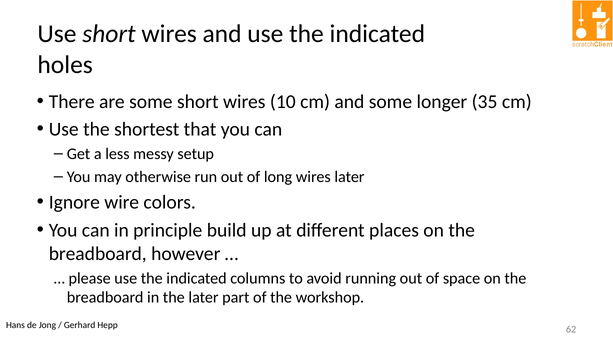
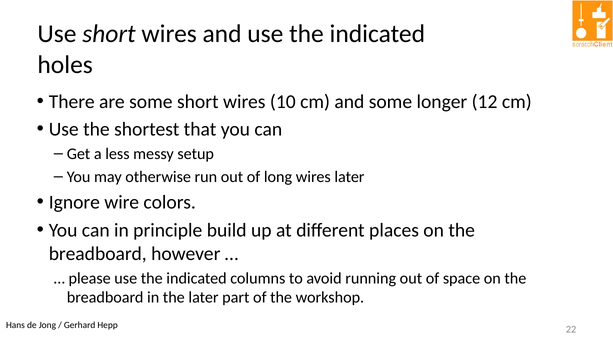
35: 35 -> 12 (485, 102)
62: 62 -> 22 (571, 329)
